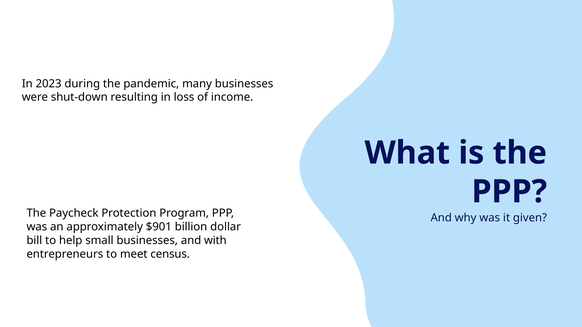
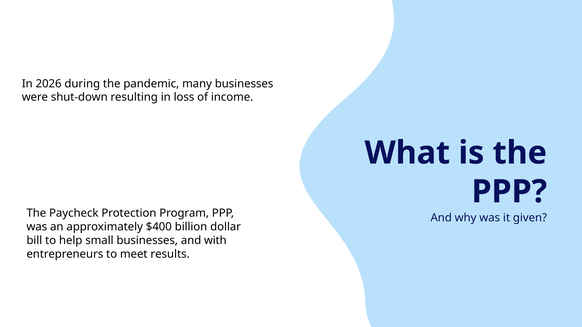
2023: 2023 -> 2026 (49, 84)
$901: $901 -> $400 (159, 227)
census: census -> results (170, 254)
